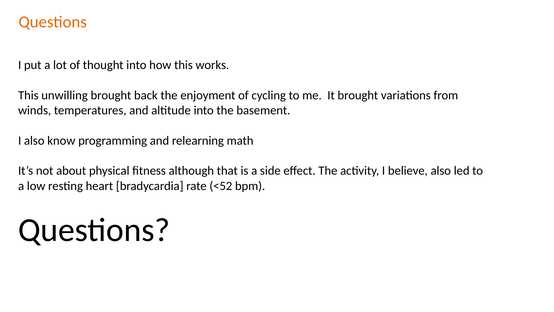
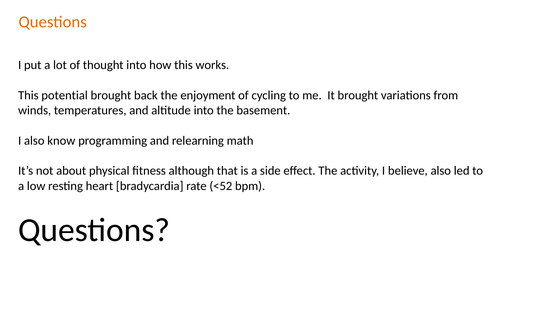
unwilling: unwilling -> potential (65, 95)
